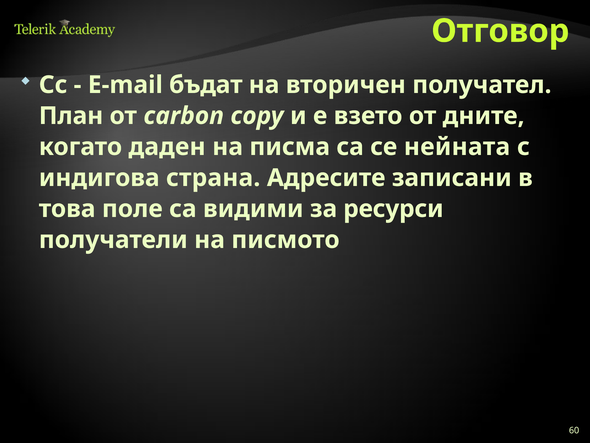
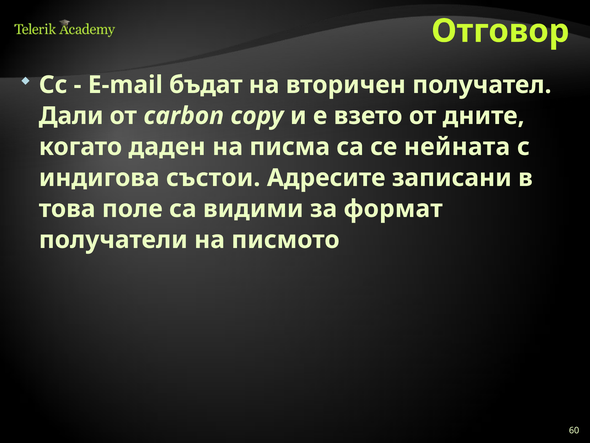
План: План -> Дали (71, 116)
страна: страна -> състои (213, 178)
ресурси: ресурси -> формат (393, 209)
